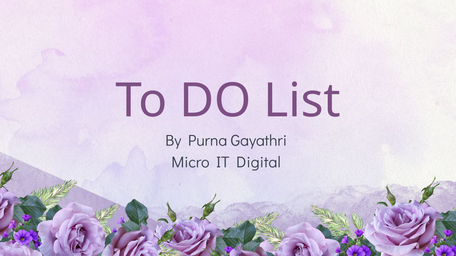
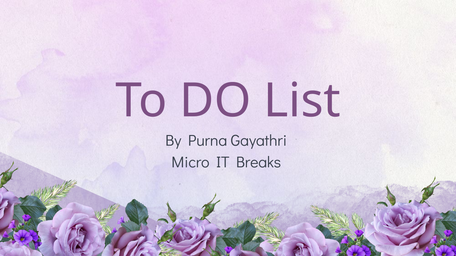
Digital: Digital -> Breaks (259, 163)
